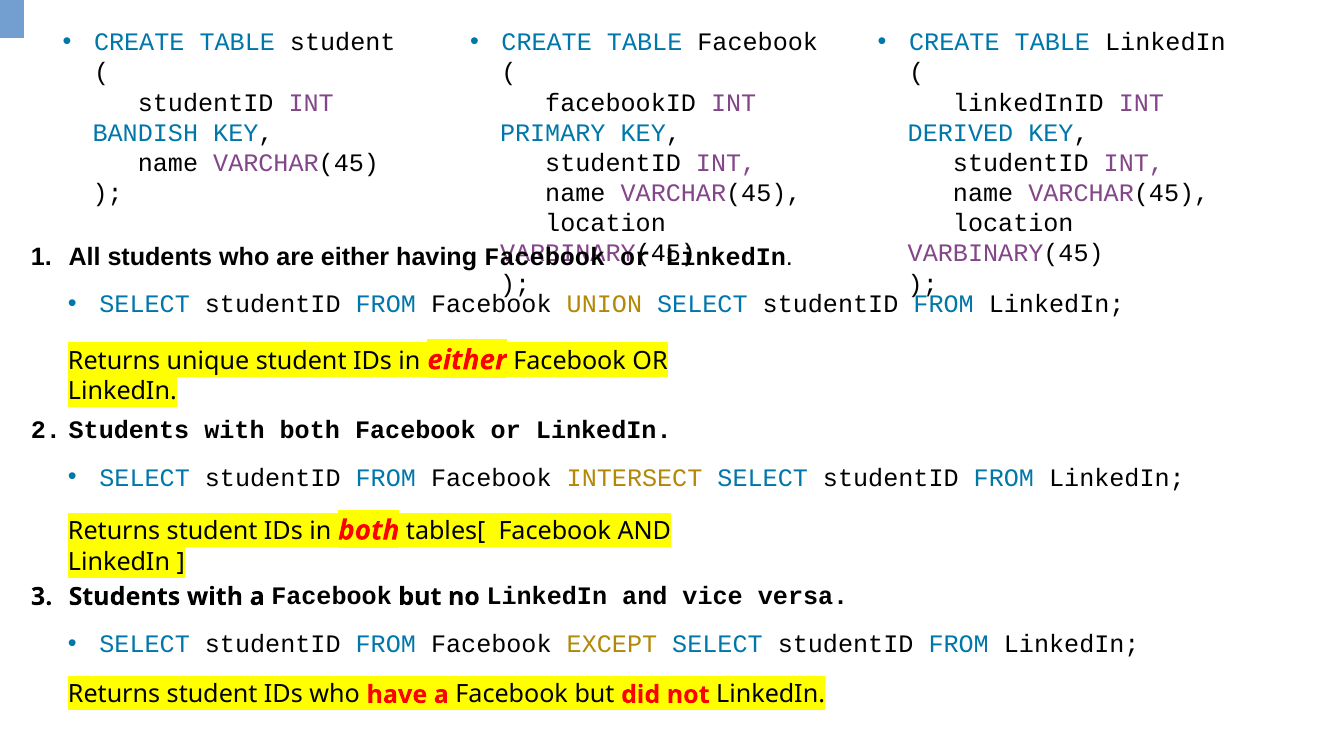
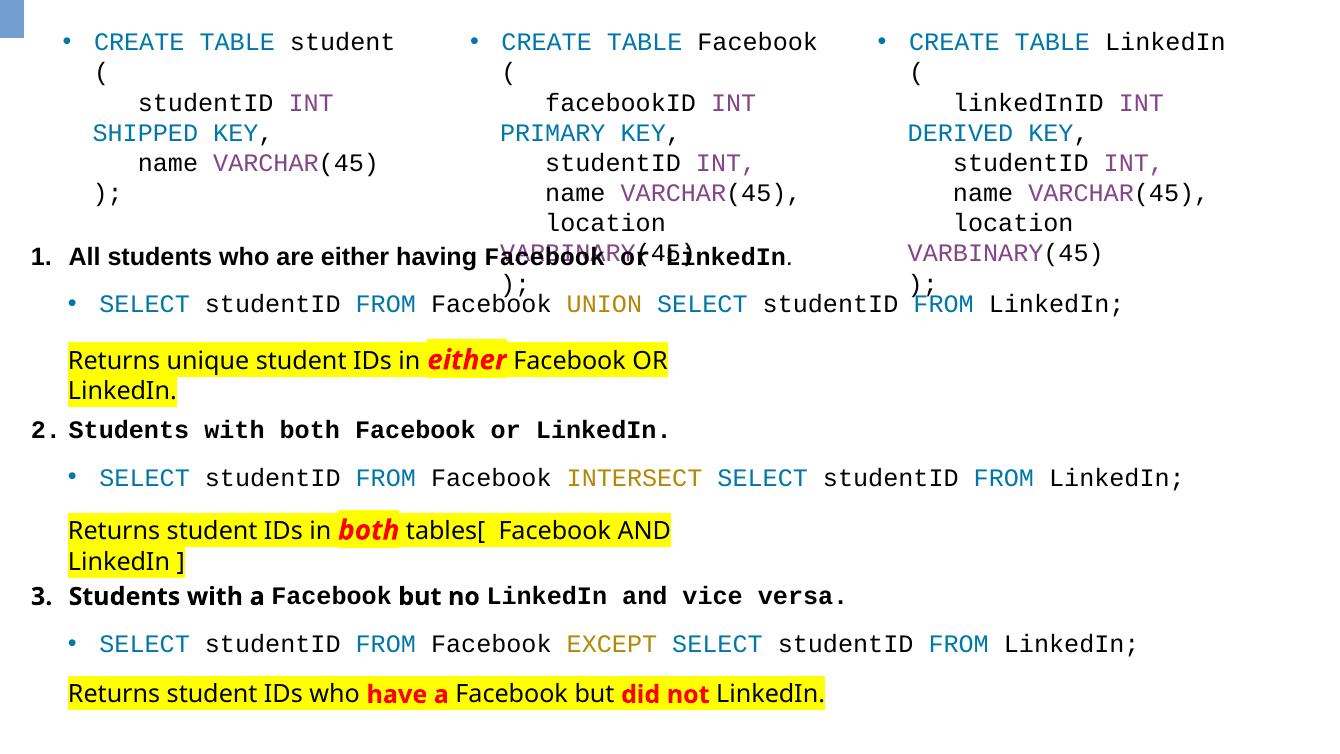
BANDISH: BANDISH -> SHIPPED (145, 133)
